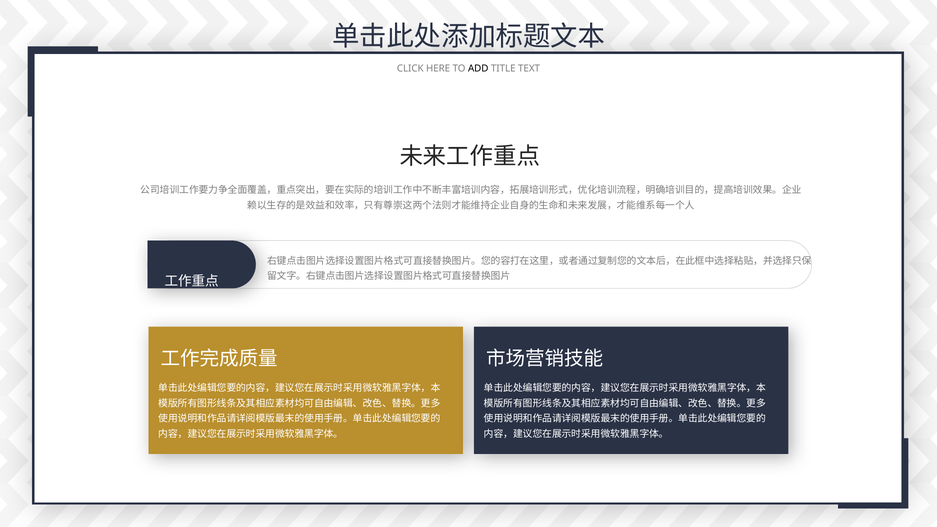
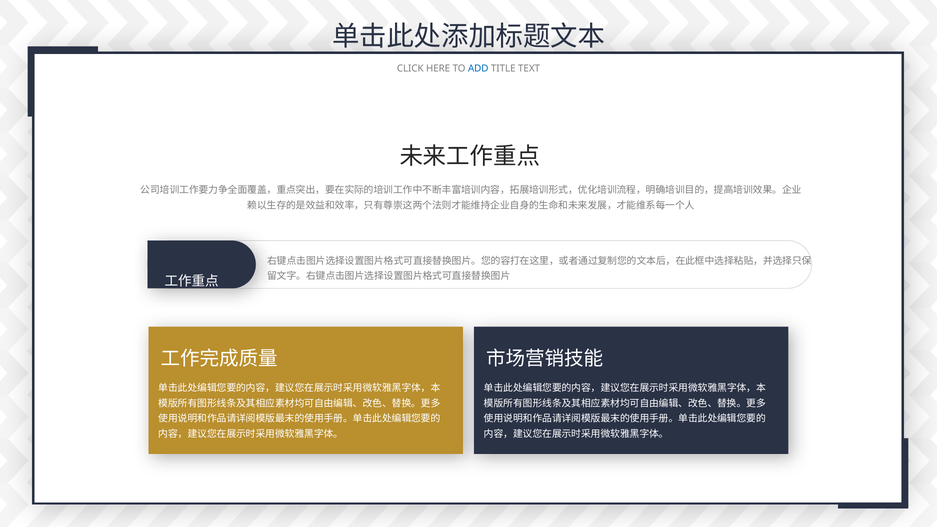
ADD colour: black -> blue (478, 69)
